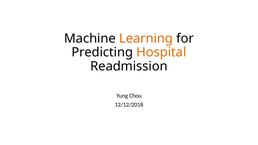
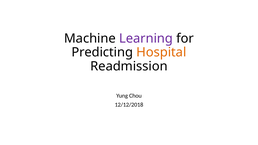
Learning colour: orange -> purple (146, 38)
